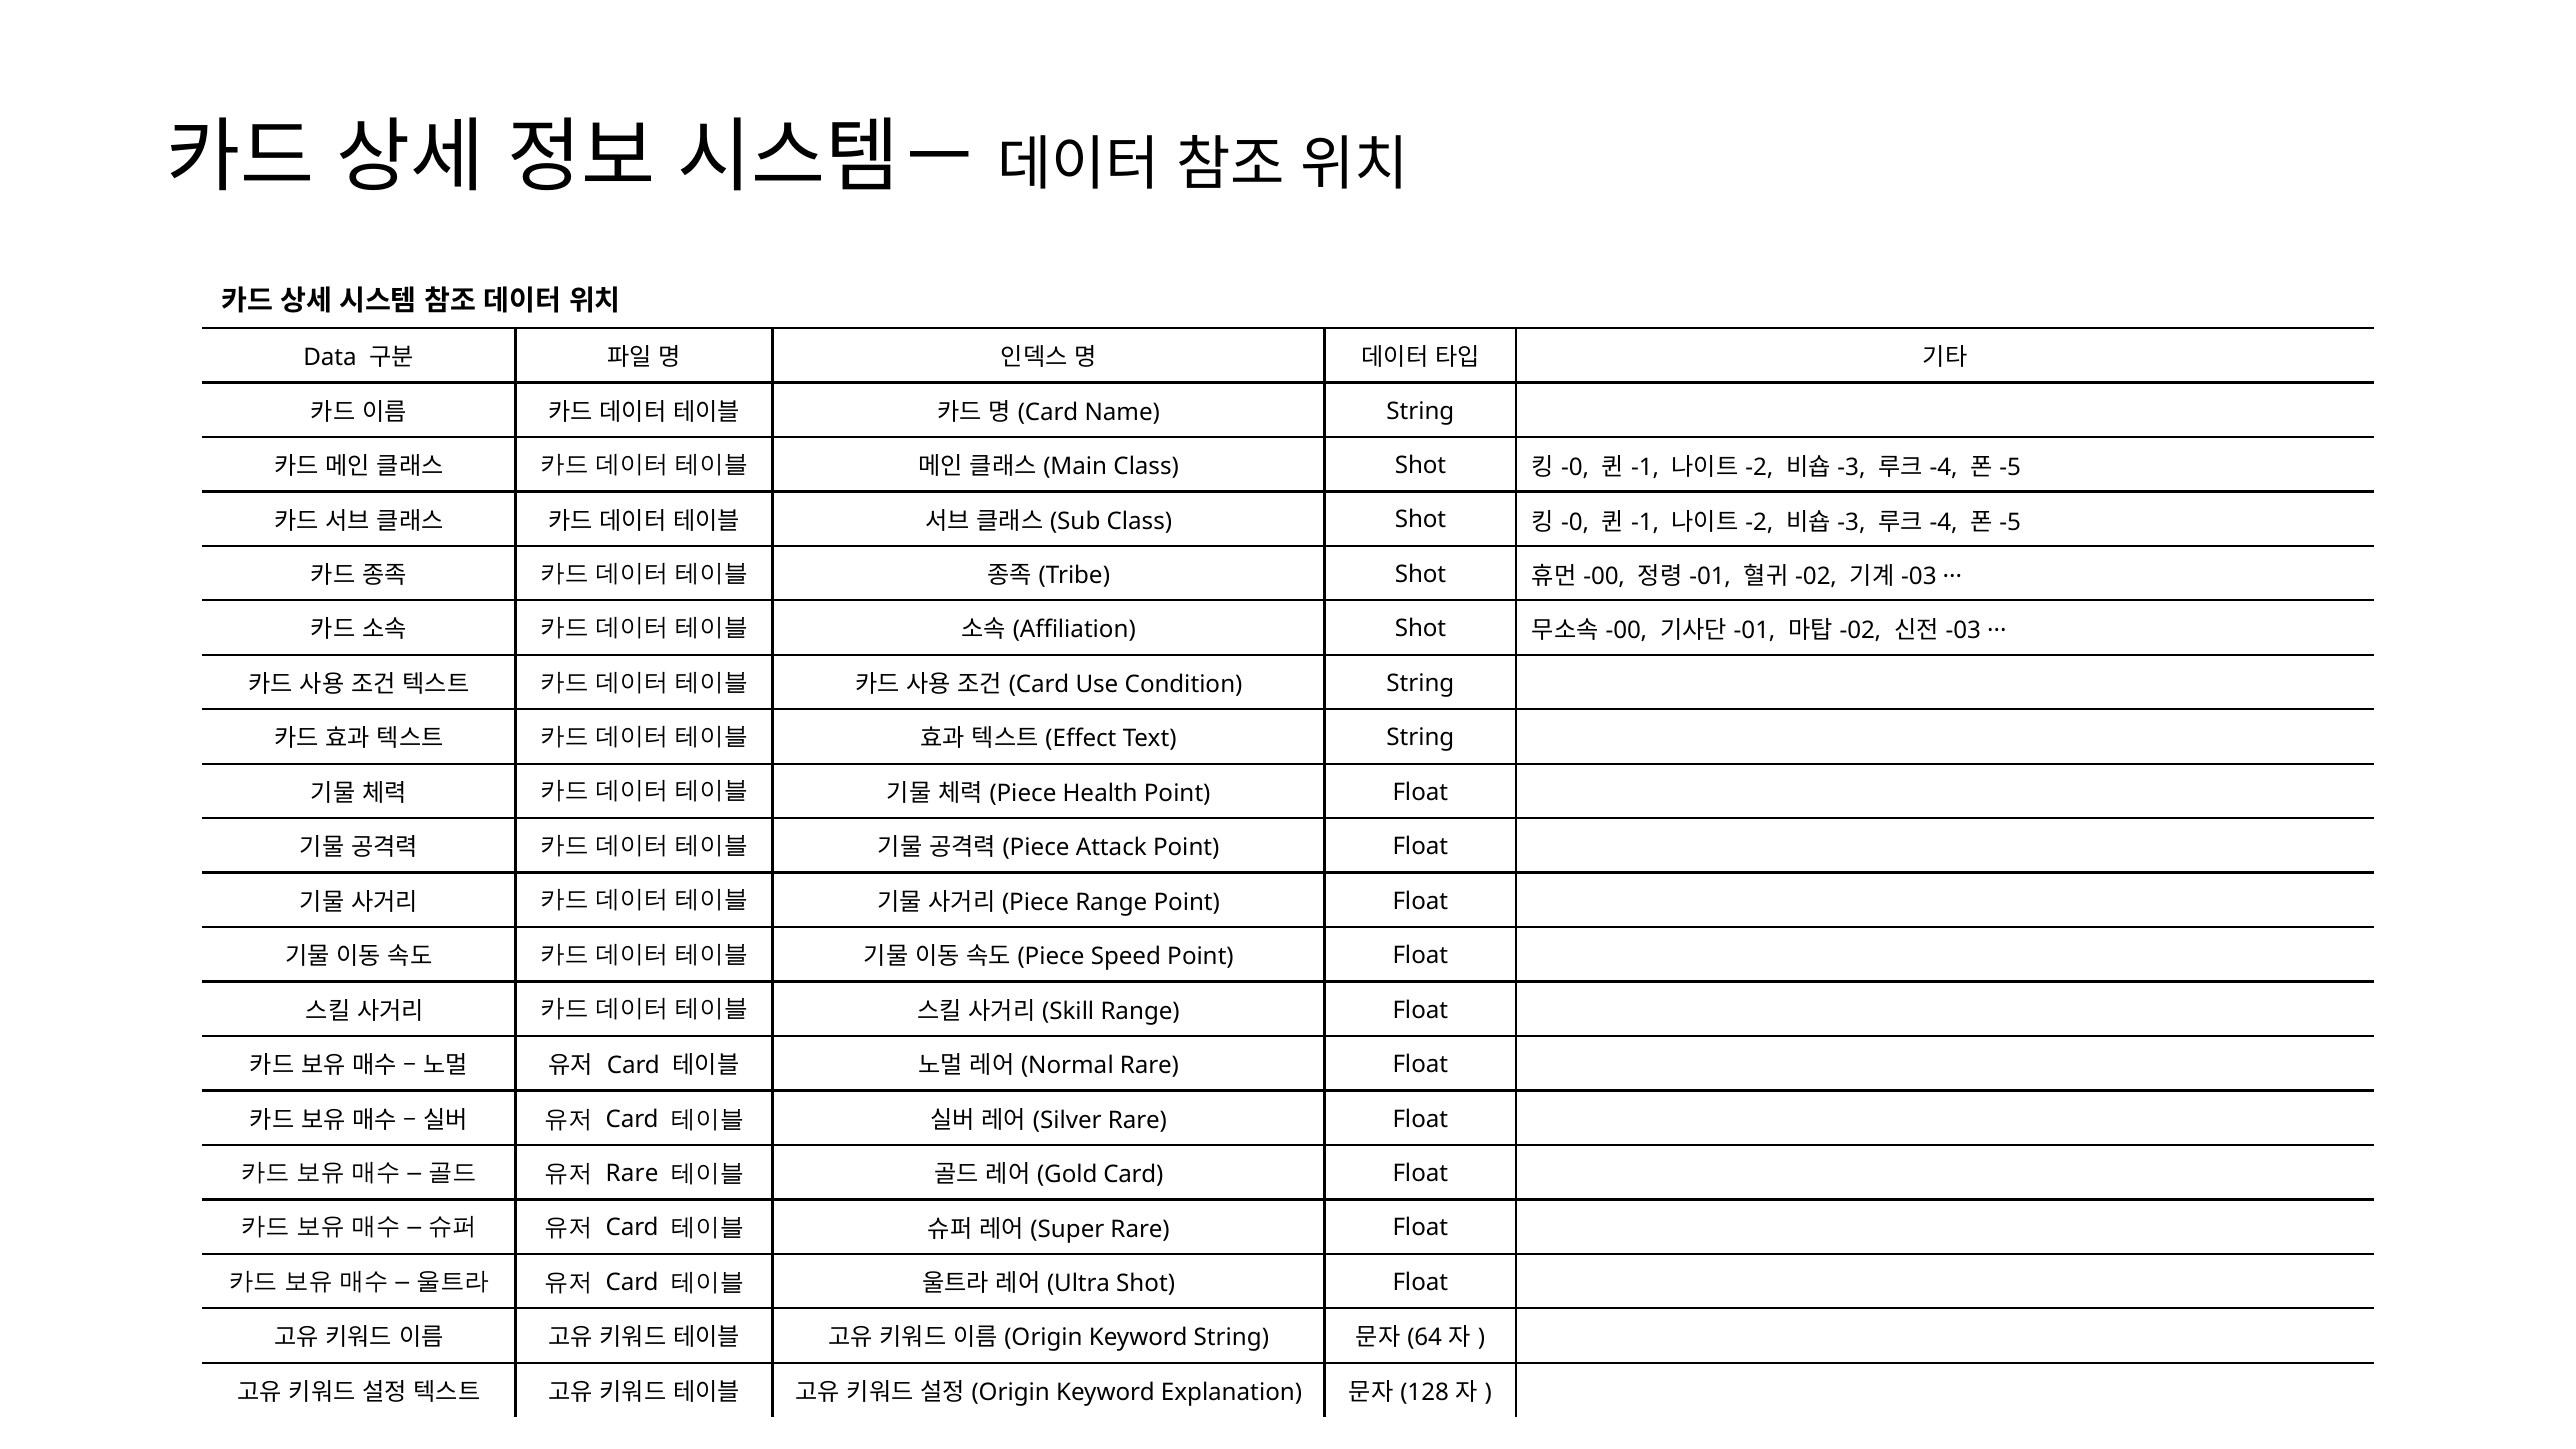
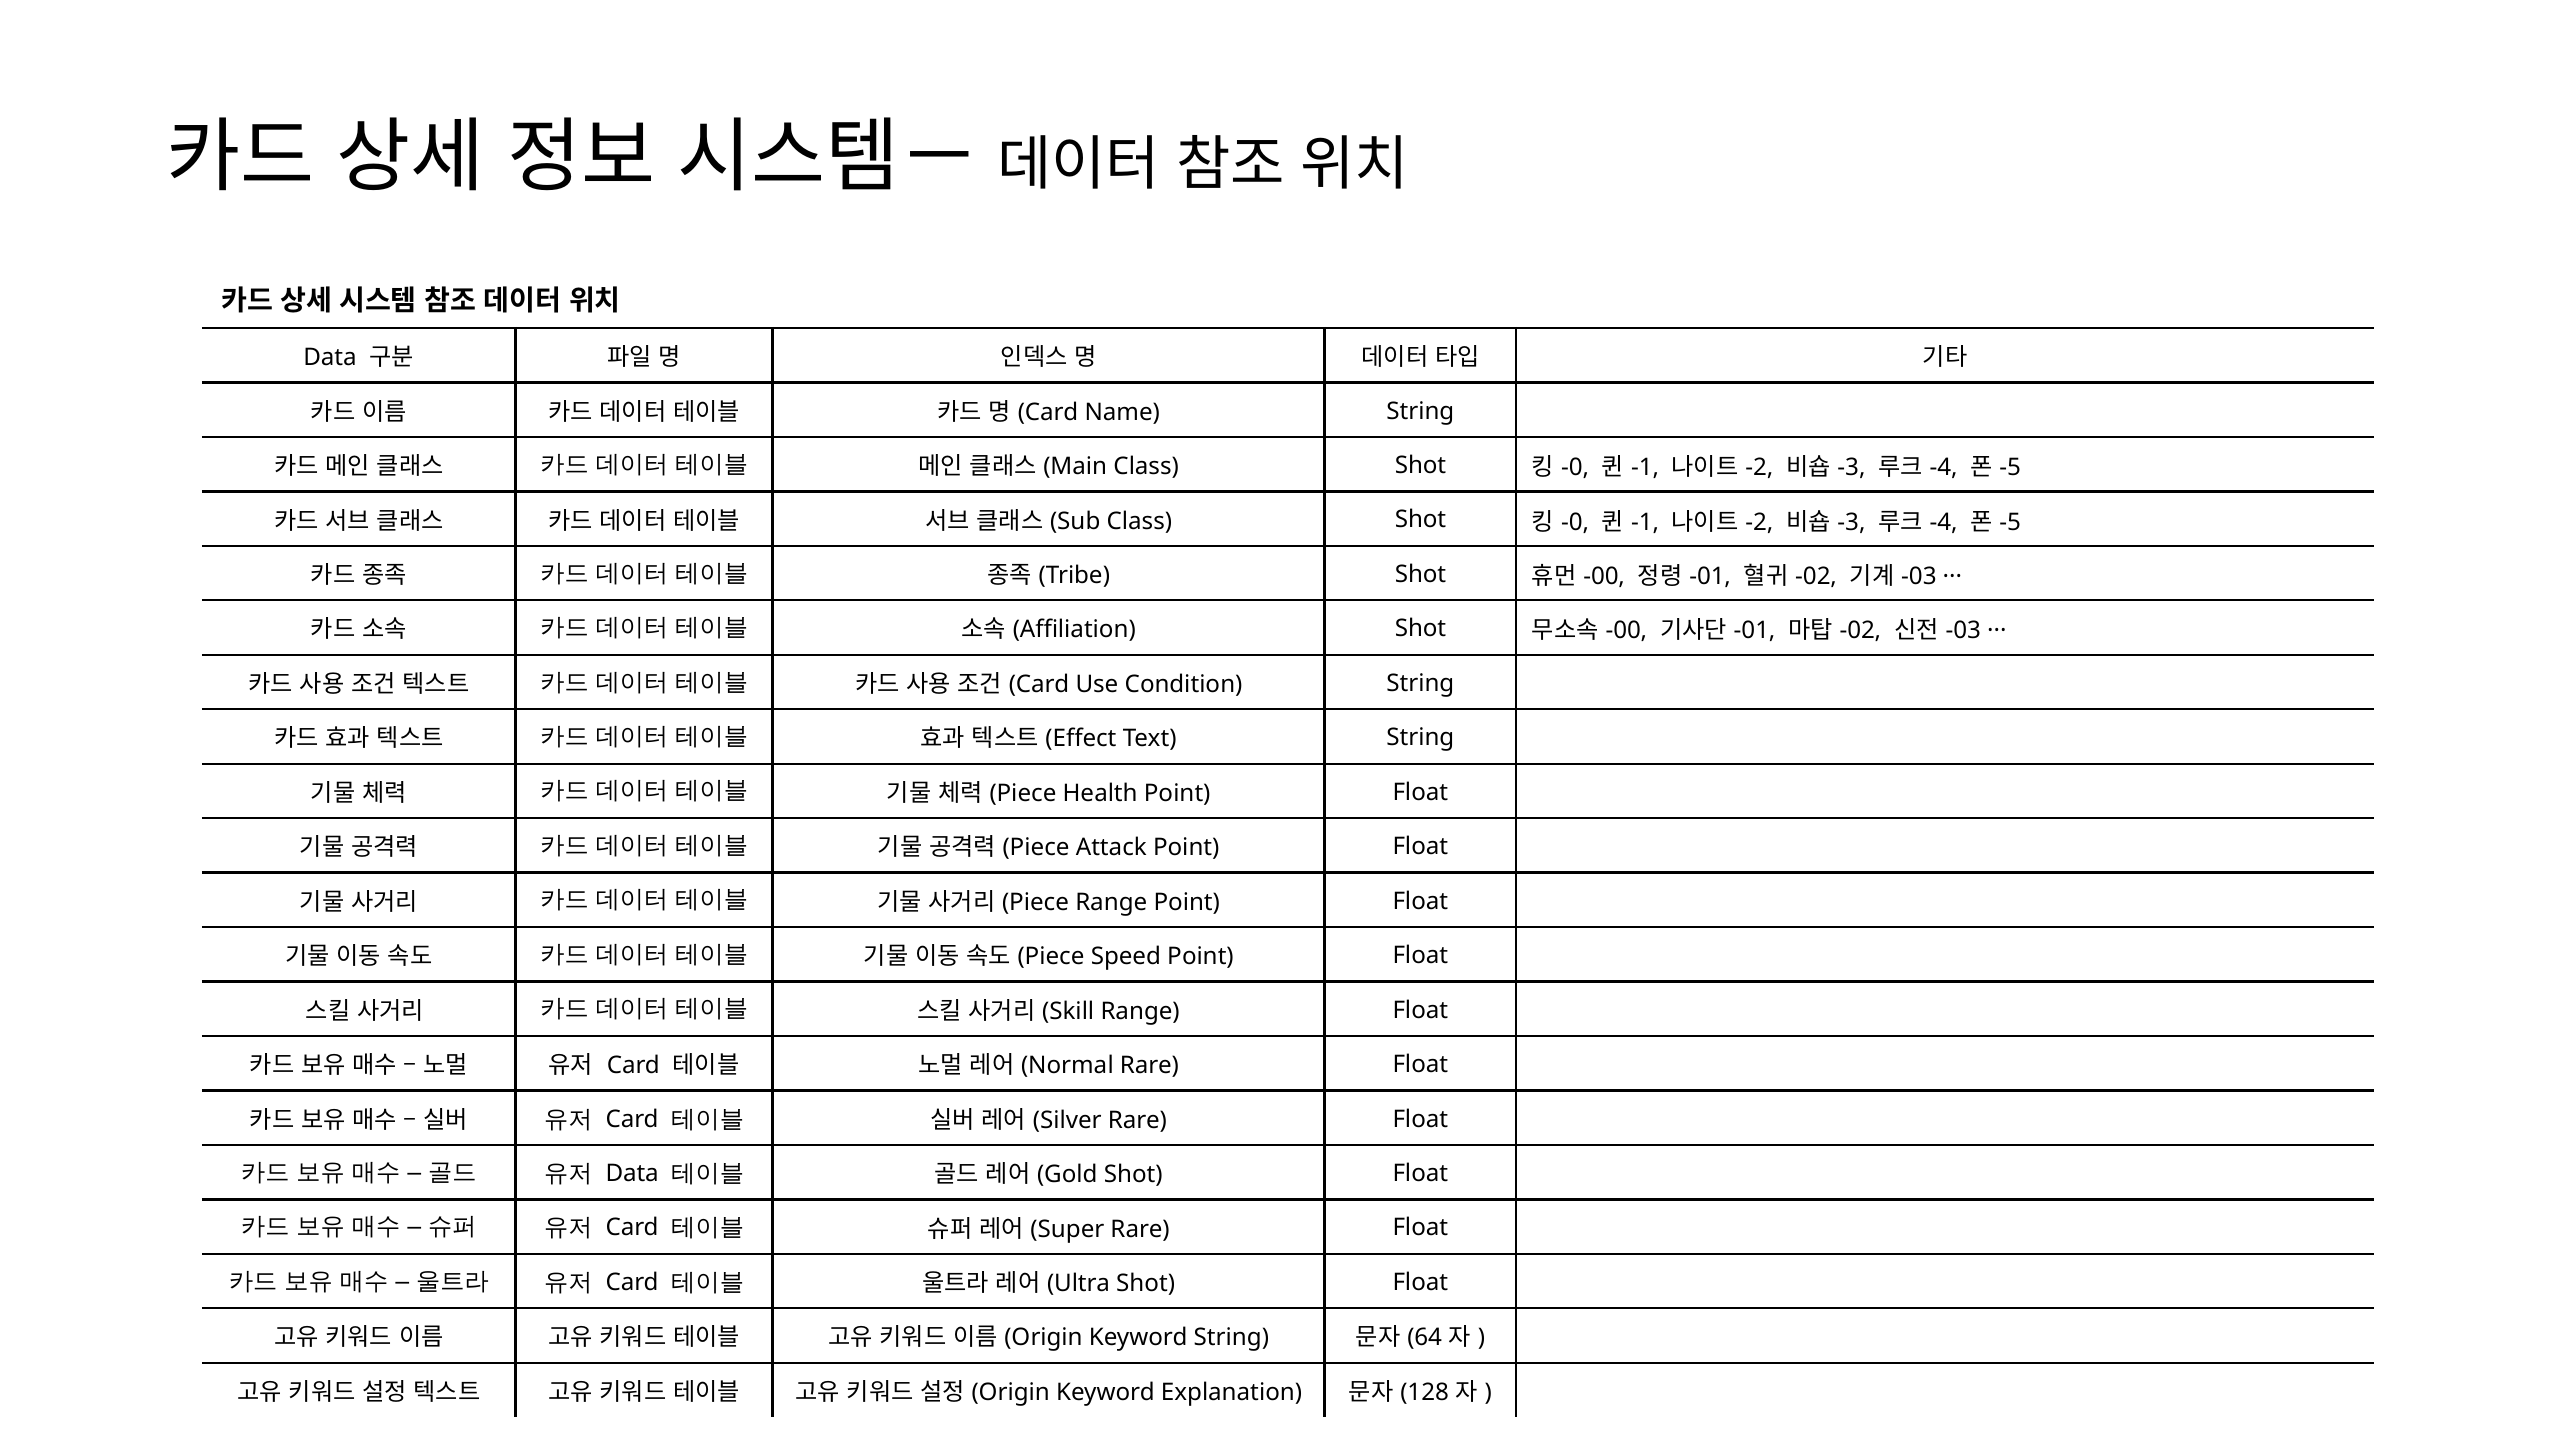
Rare: Rare -> Data (632, 1173)
Card: Card -> Shot (1133, 1175)
